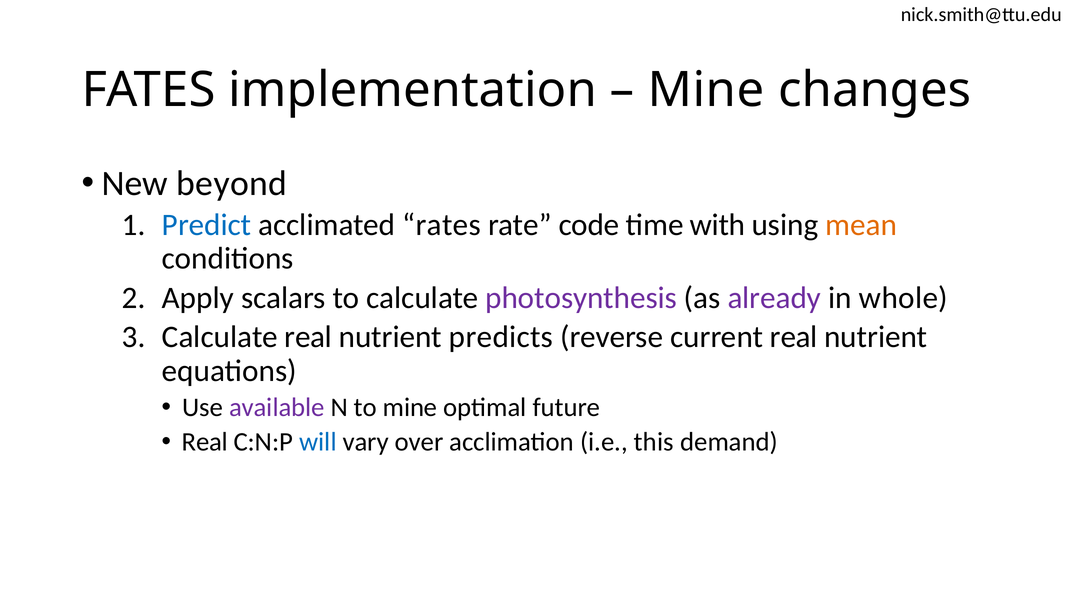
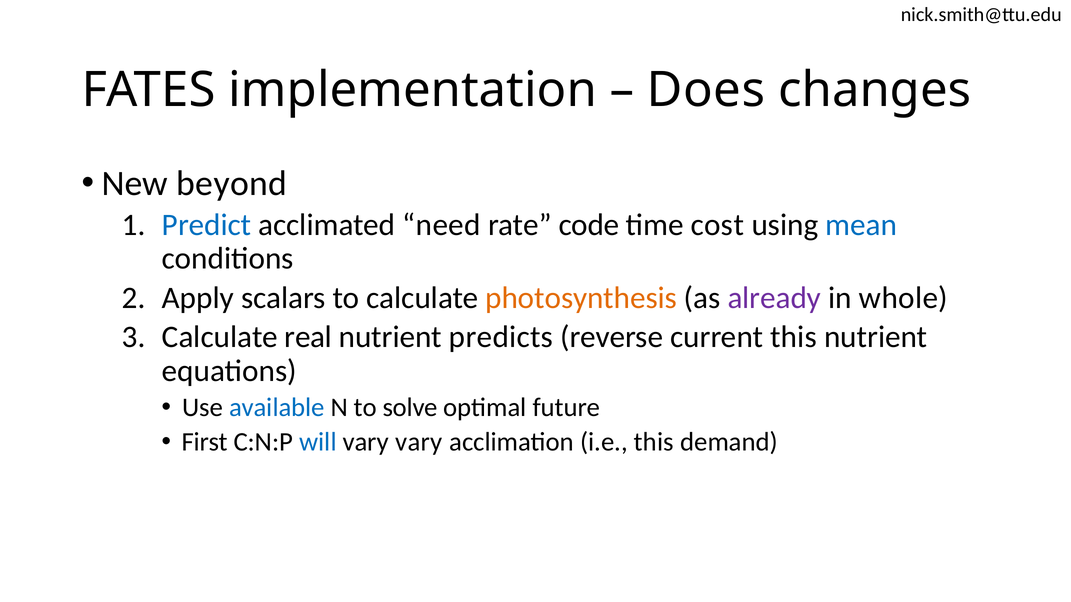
Mine: Mine -> Does (706, 90)
rates: rates -> need (442, 225)
with: with -> cost (717, 225)
mean colour: orange -> blue (861, 225)
photosynthesis colour: purple -> orange (581, 298)
current real: real -> this (794, 337)
available colour: purple -> blue (277, 408)
to mine: mine -> solve (410, 408)
Real: Real -> First (205, 442)
vary over: over -> vary (419, 442)
